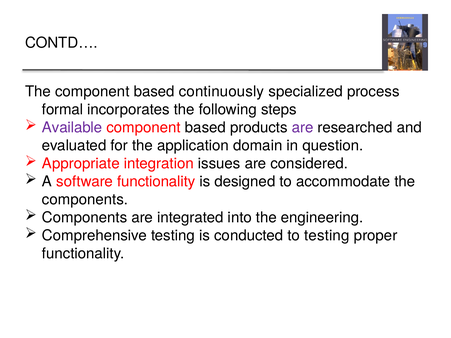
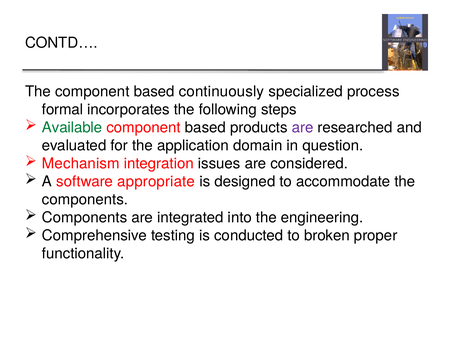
Available colour: purple -> green (72, 128)
Appropriate: Appropriate -> Mechanism (81, 164)
software functionality: functionality -> appropriate (156, 182)
to testing: testing -> broken (327, 236)
